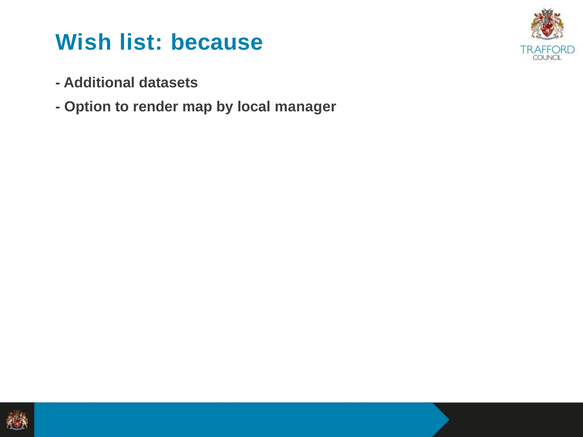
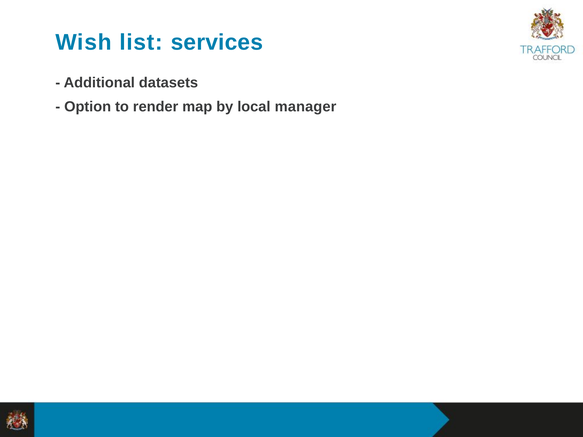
because: because -> services (217, 42)
